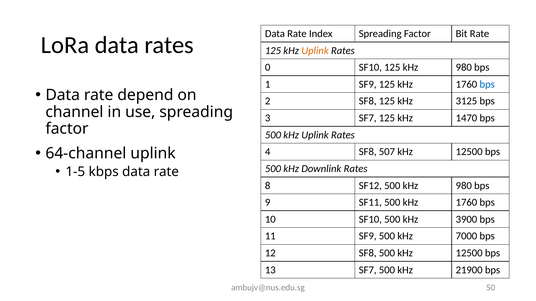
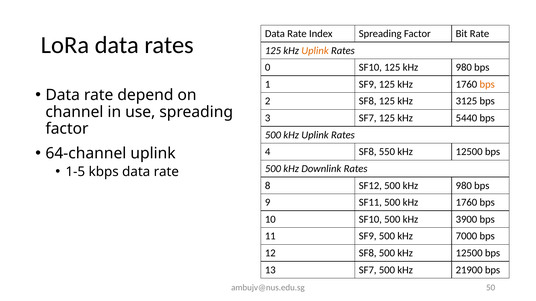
bps colour: blue -> orange (487, 84)
1470: 1470 -> 5440 (466, 118)
507: 507 -> 550 (387, 152)
